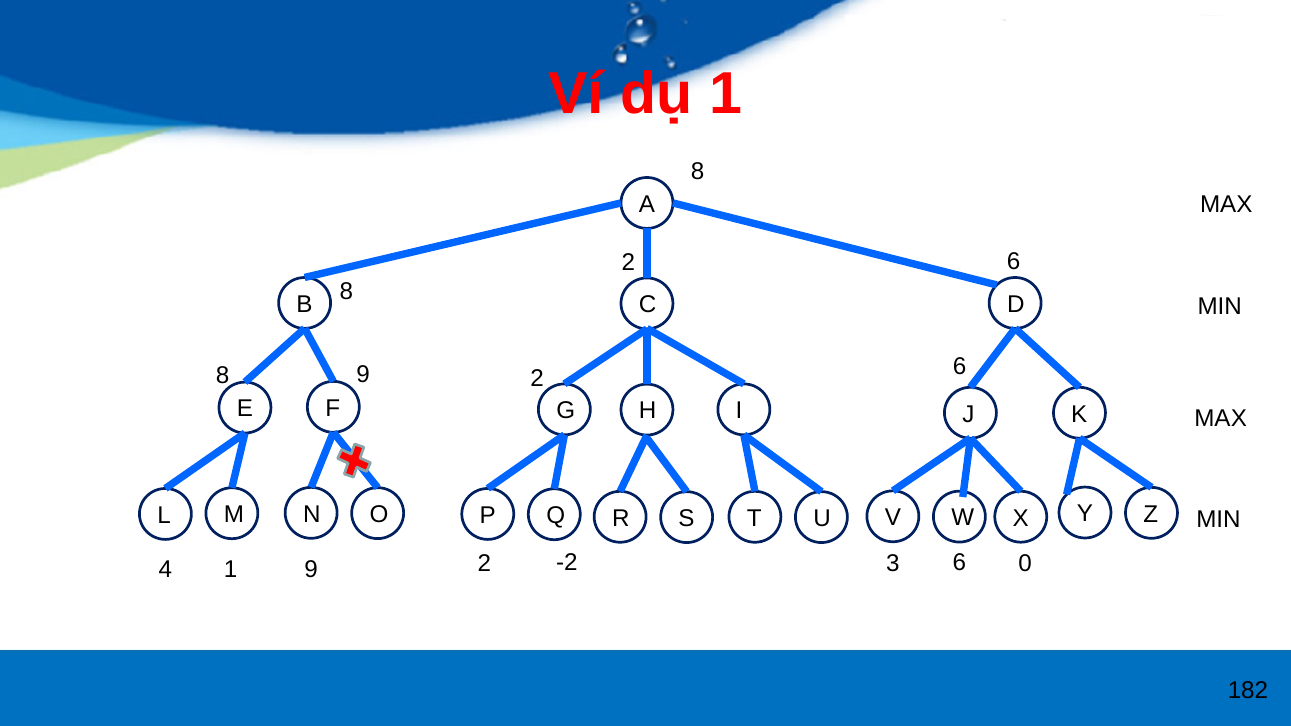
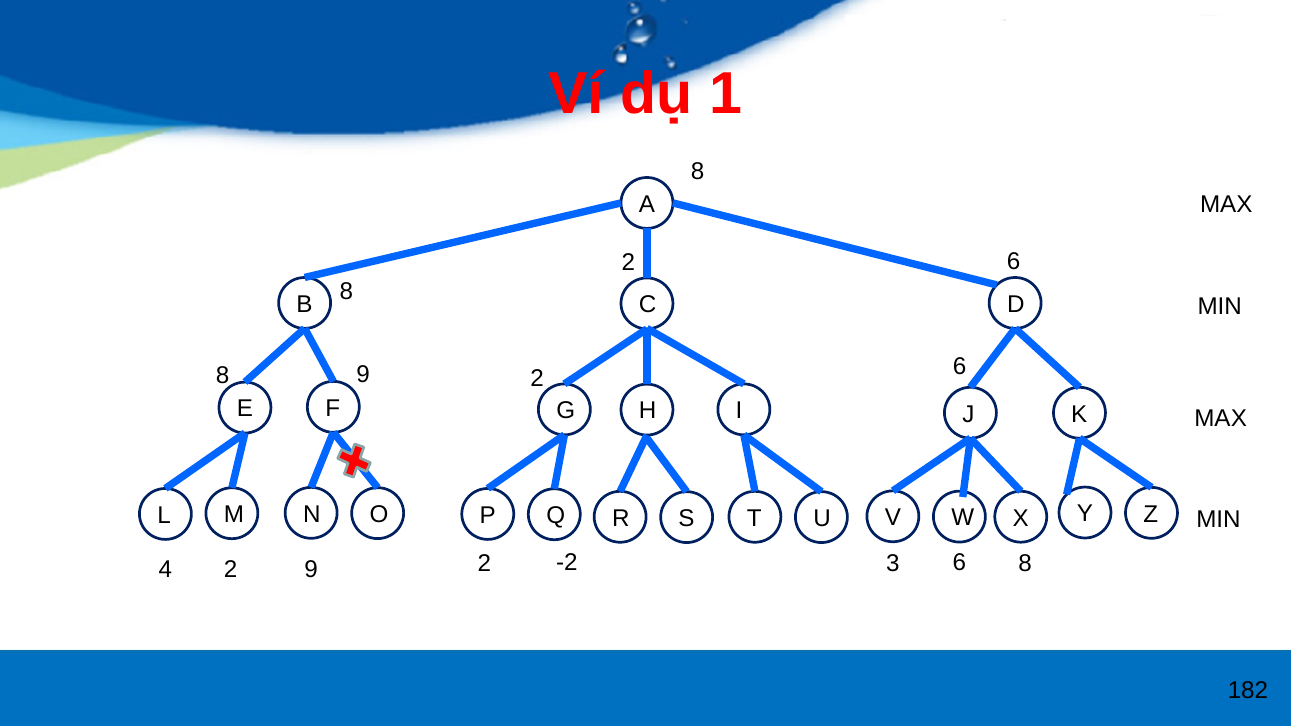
6 0: 0 -> 8 (1025, 563)
4 1: 1 -> 2 (231, 570)
